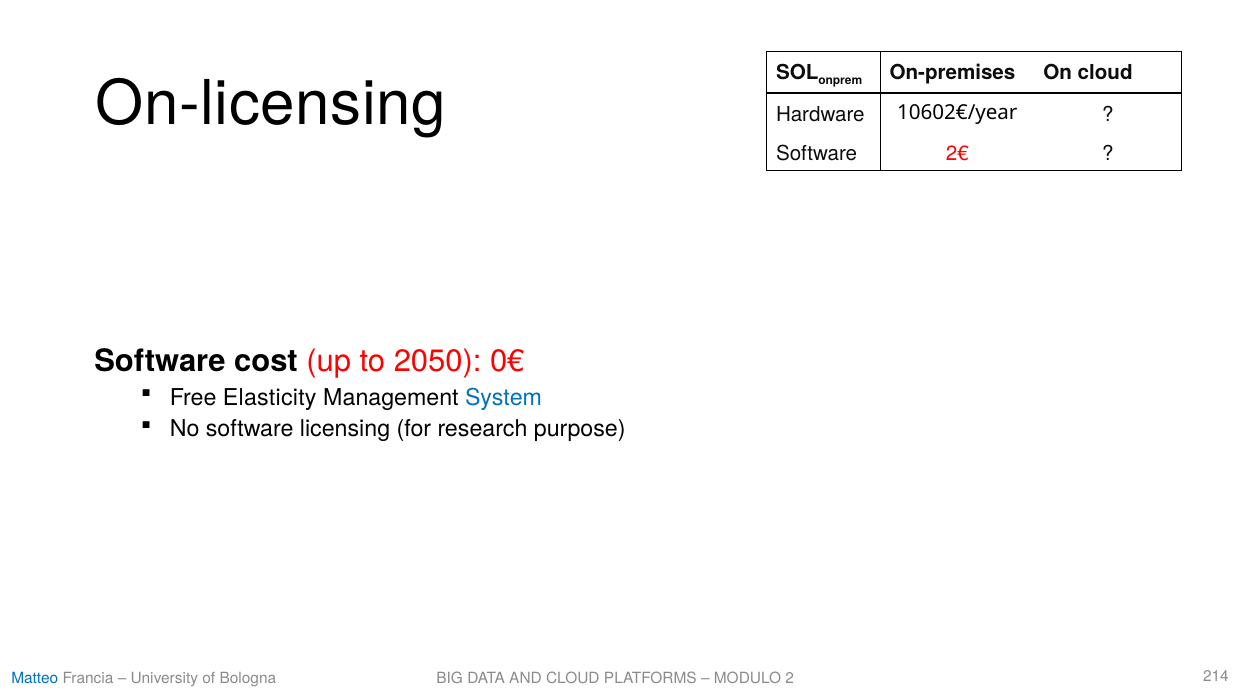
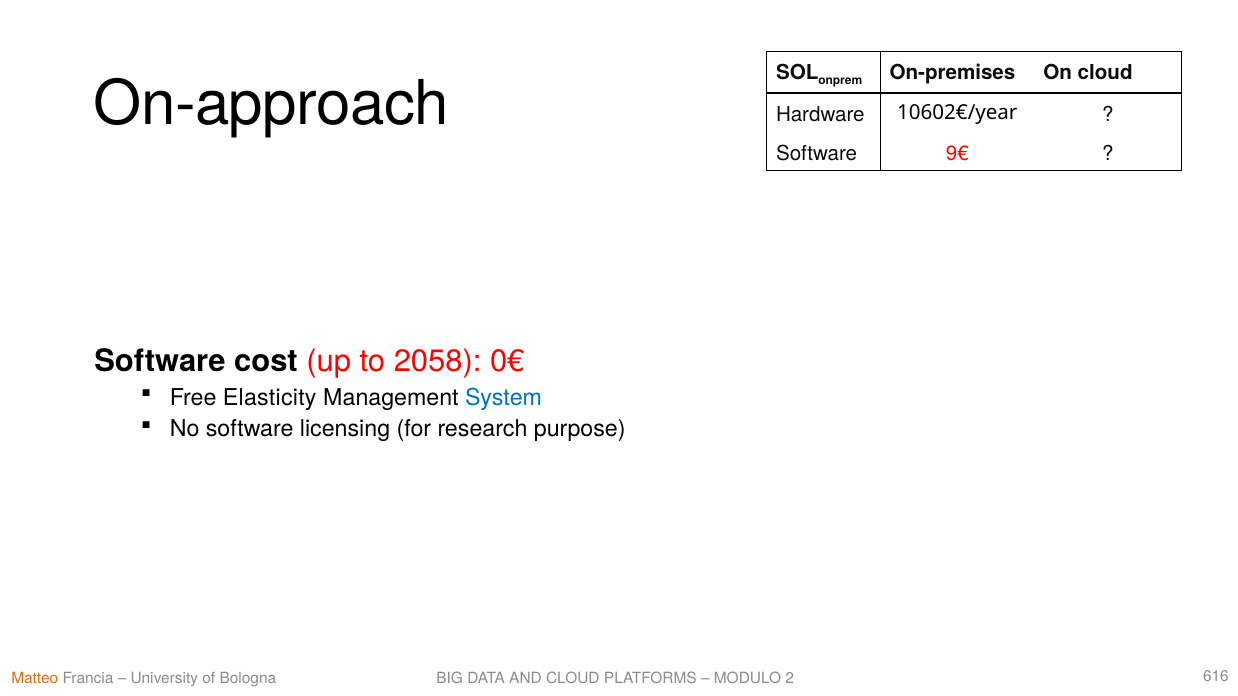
On-licensing: On-licensing -> On-approach (271, 104)
2€: 2€ -> 9€ (957, 153)
2050: 2050 -> 2058 (438, 362)
Matteo colour: blue -> orange (35, 679)
214: 214 -> 616 (1216, 677)
